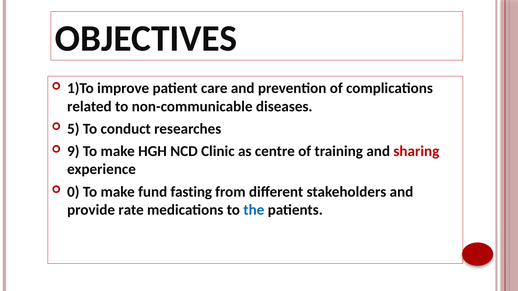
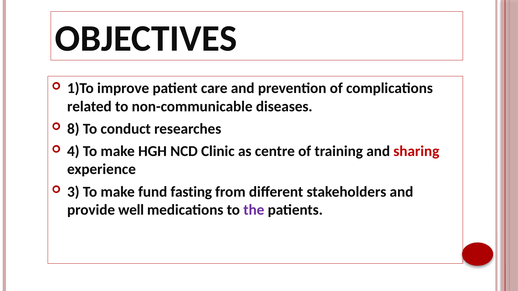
5: 5 -> 8 (73, 129)
9: 9 -> 4 (73, 151)
0: 0 -> 3 (73, 192)
rate: rate -> well (131, 210)
the colour: blue -> purple (254, 210)
